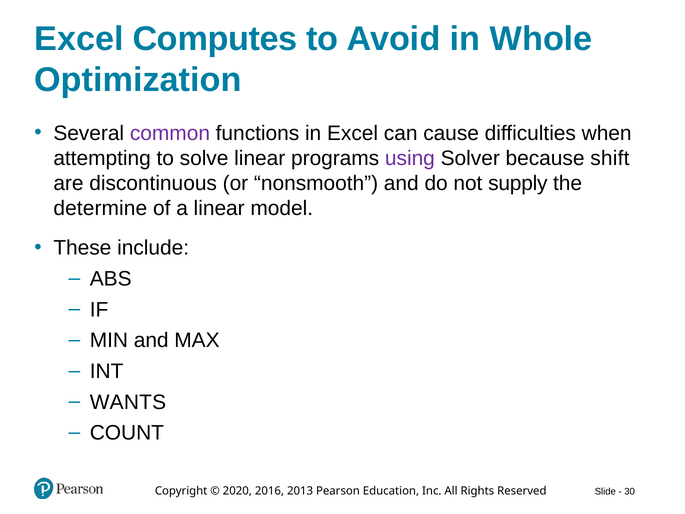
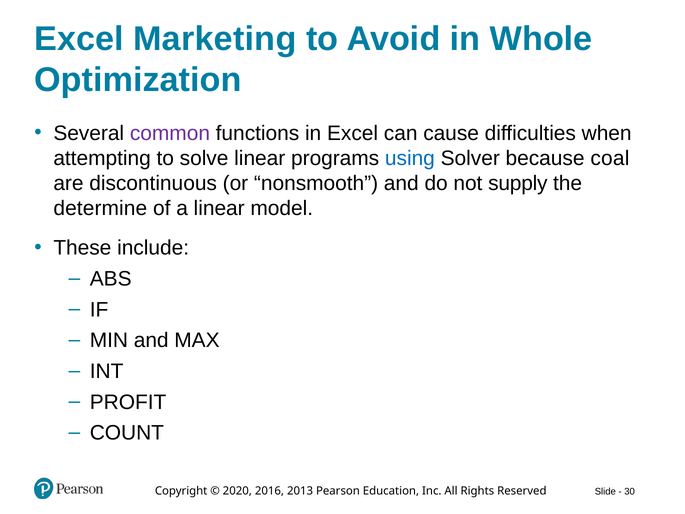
Computes: Computes -> Marketing (215, 39)
using colour: purple -> blue (410, 158)
shift: shift -> coal (610, 158)
WANTS: WANTS -> PROFIT (128, 402)
